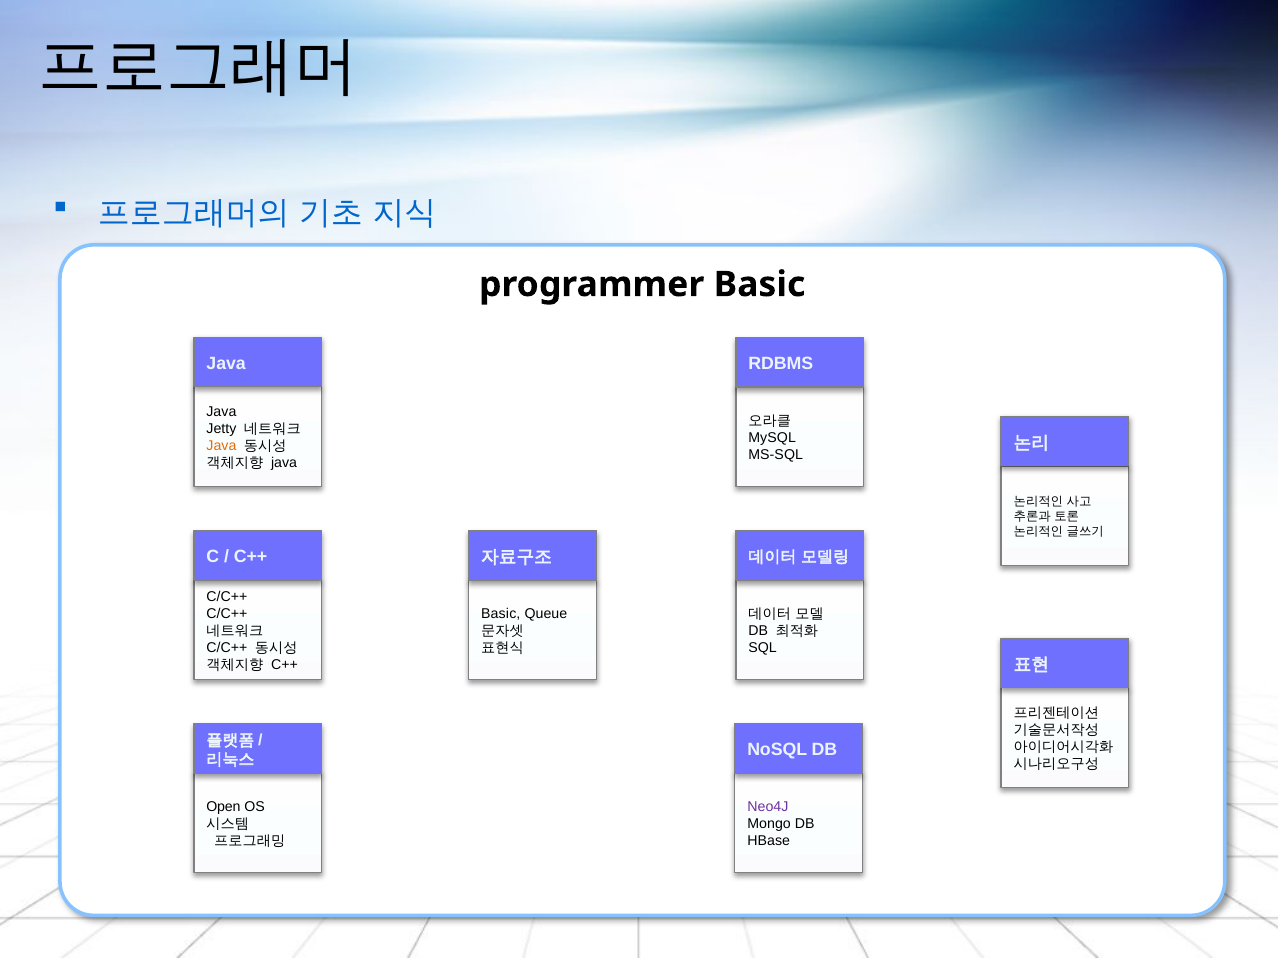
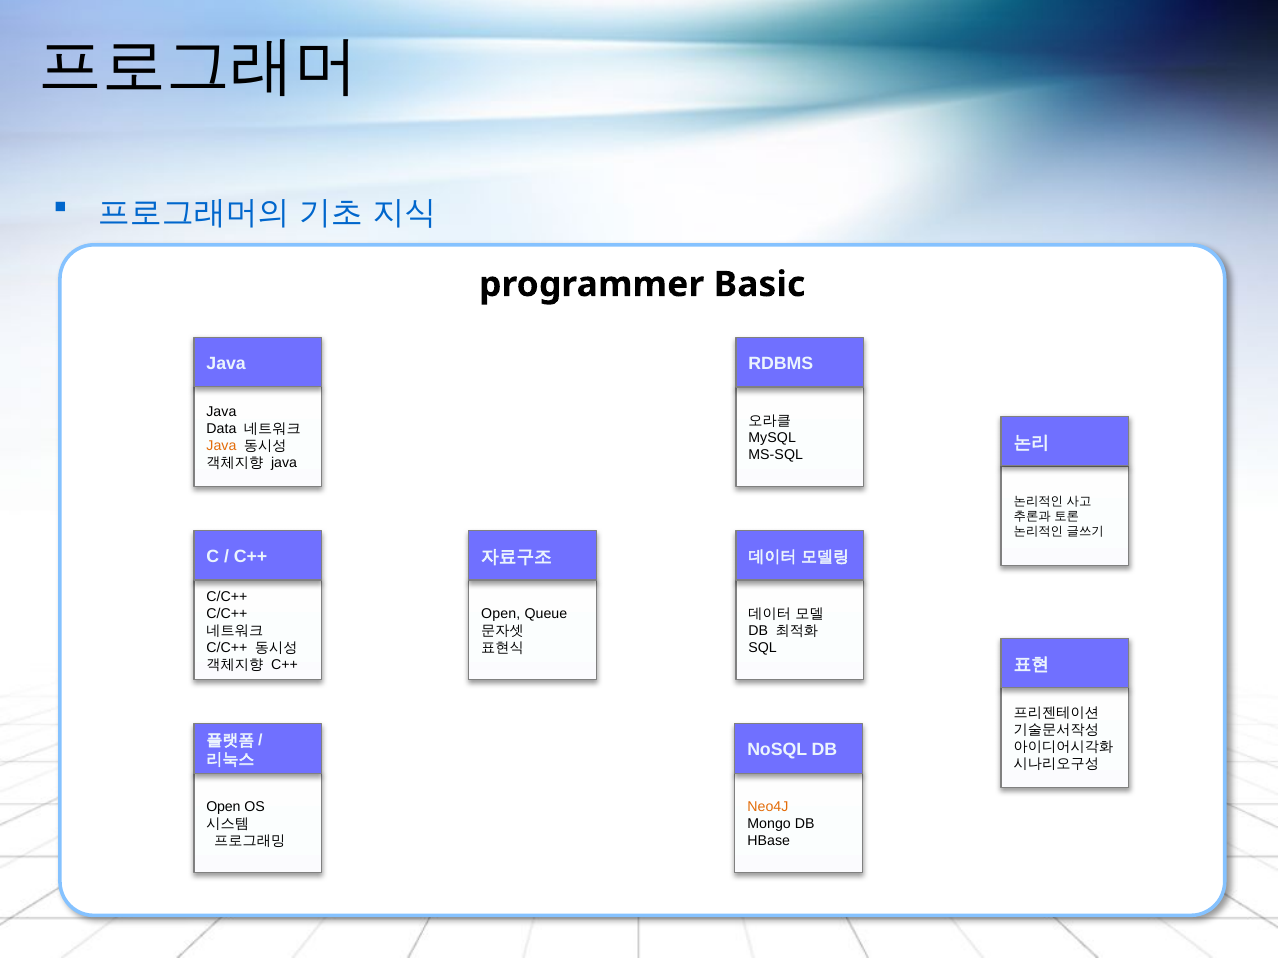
Jetty: Jetty -> Data (221, 429)
Basic: Basic -> Open (501, 614)
Neo4J colour: purple -> orange (768, 807)
